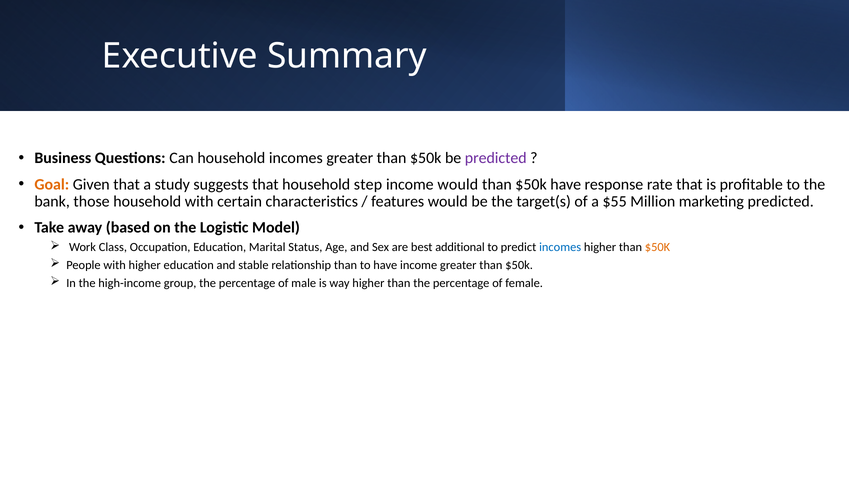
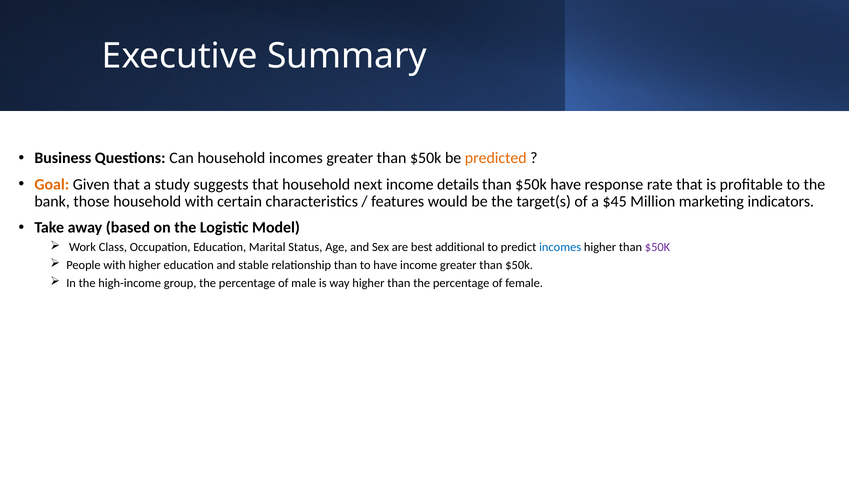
predicted colour: purple -> orange (496, 158)
step: step -> next (368, 184)
income would: would -> details (458, 184)
$55: $55 -> $45 (615, 201)
marketing predicted: predicted -> indicators (781, 201)
$50K colour: orange -> purple (658, 247)
